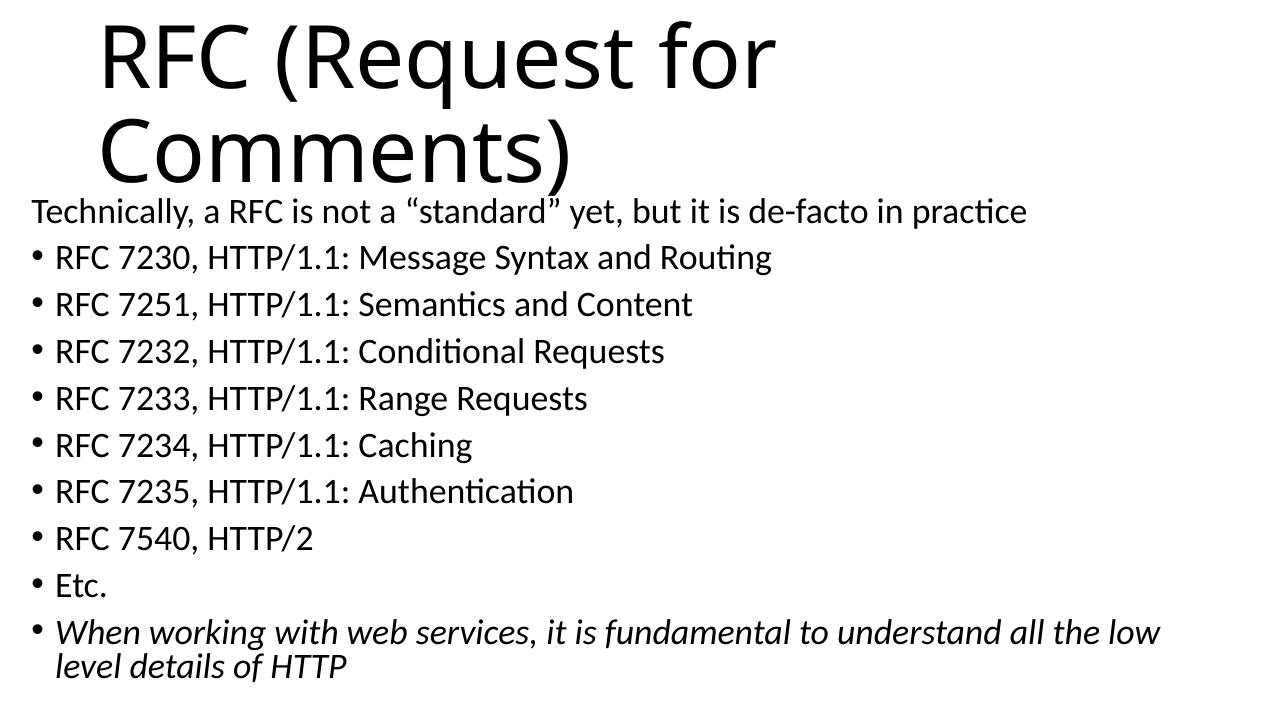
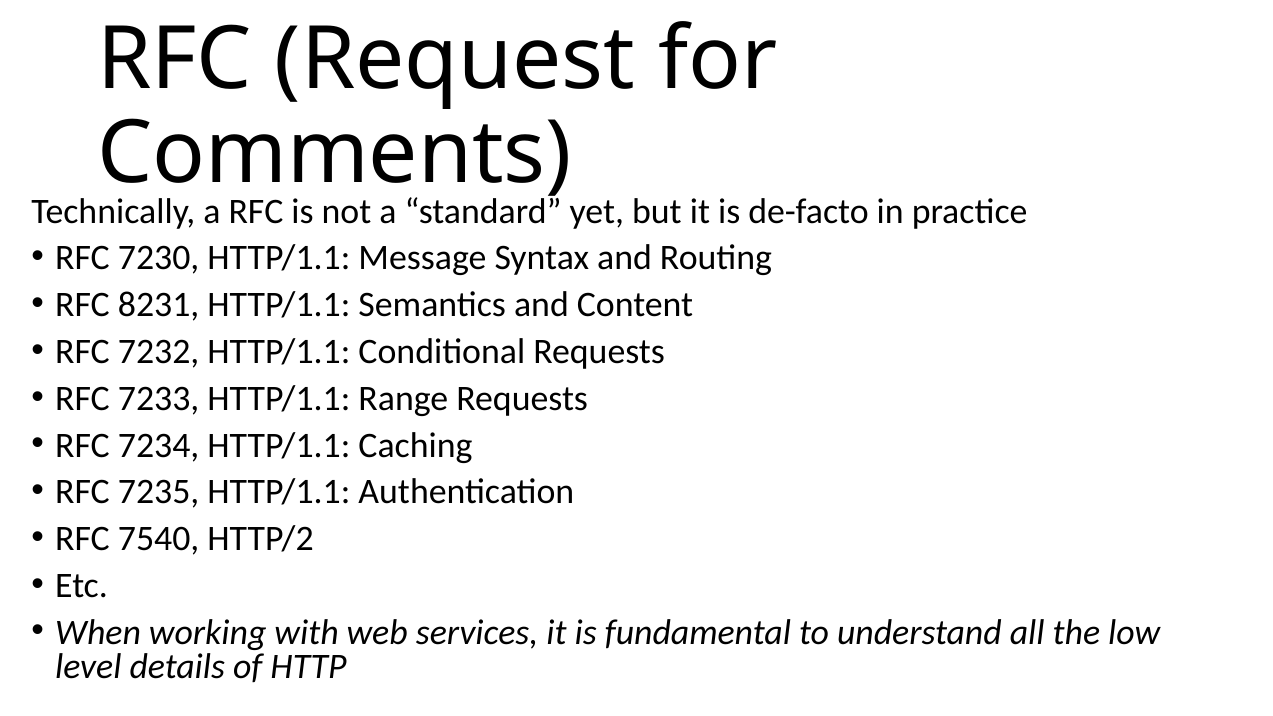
7251: 7251 -> 8231 (159, 305)
